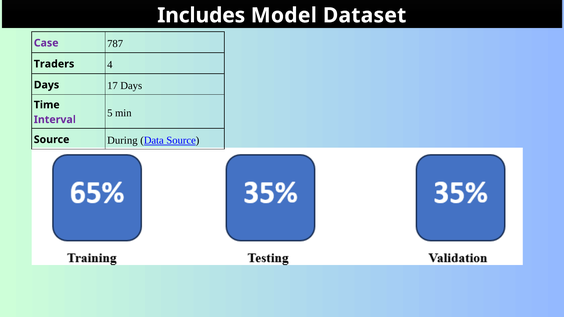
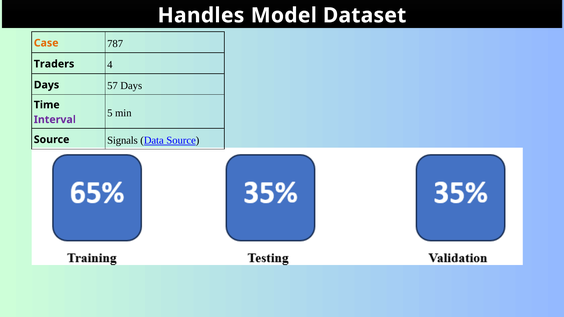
Includes: Includes -> Handles (201, 15)
Case colour: purple -> orange (46, 43)
17: 17 -> 57 (112, 86)
During: During -> Signals (122, 140)
